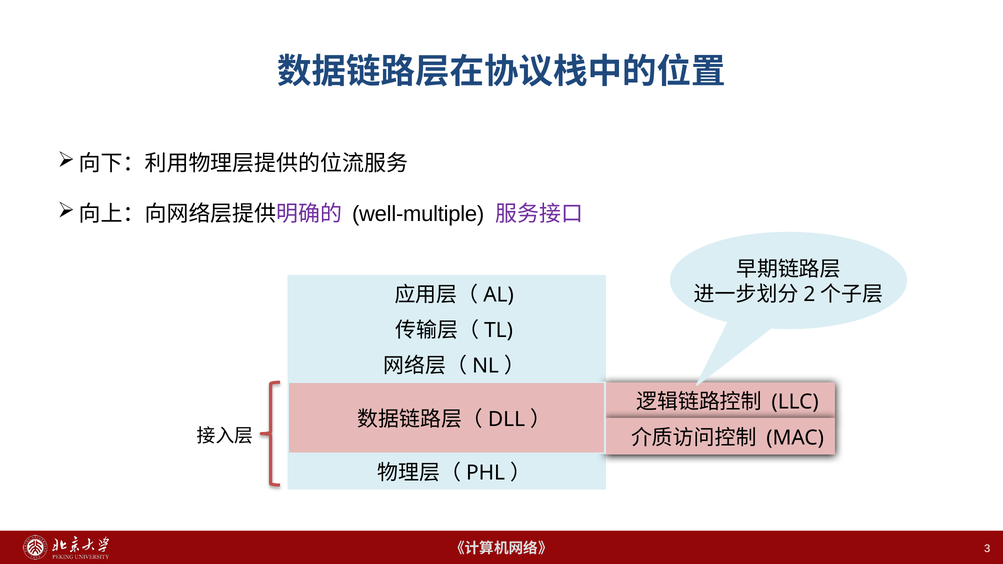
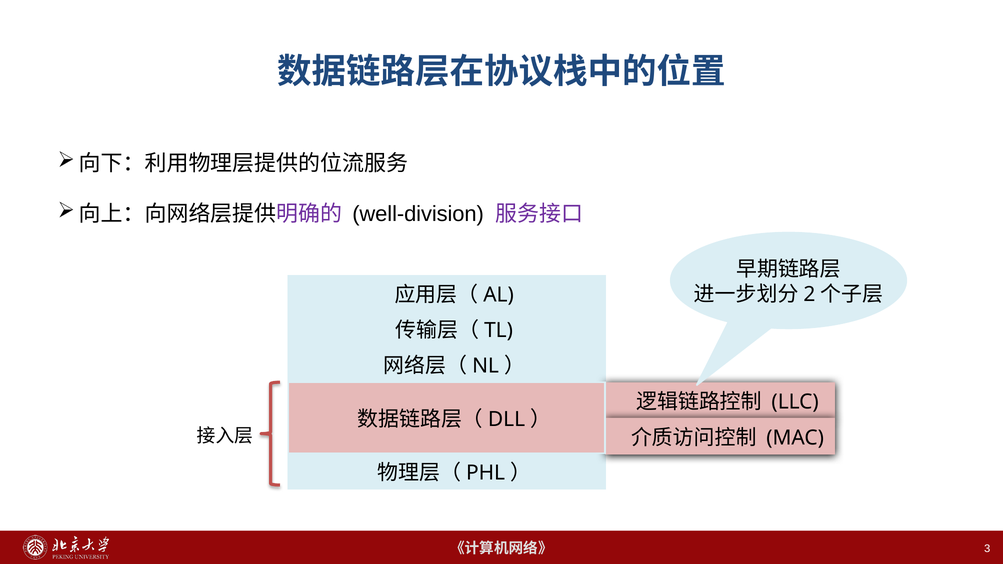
well-multiple: well-multiple -> well-division (418, 214)
